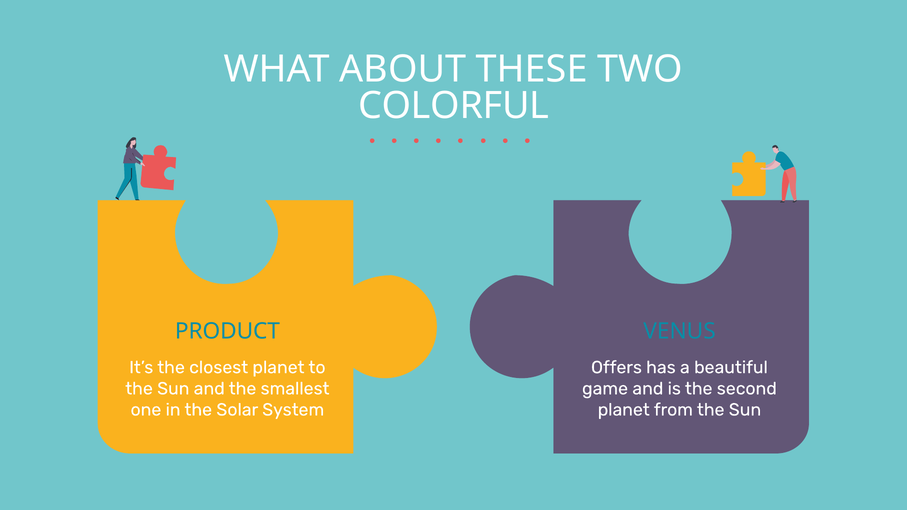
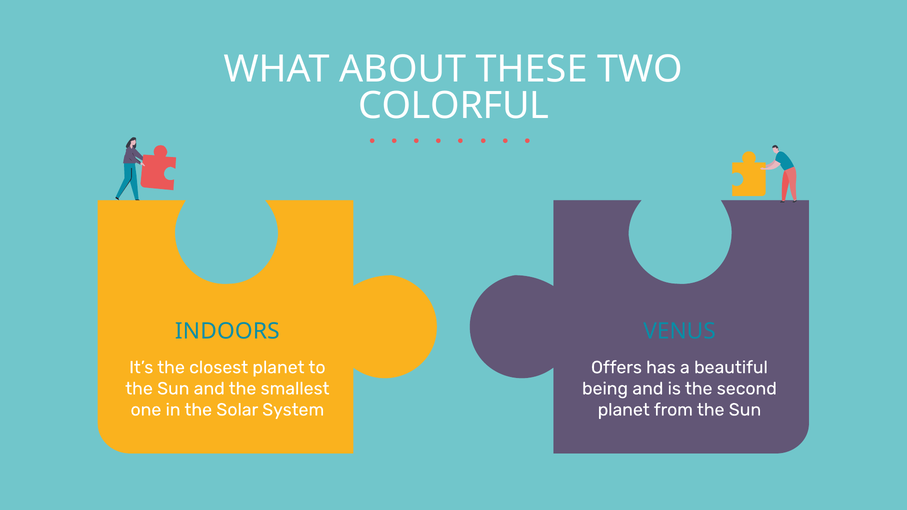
PRODUCT: PRODUCT -> INDOORS (227, 331)
game: game -> being (605, 389)
